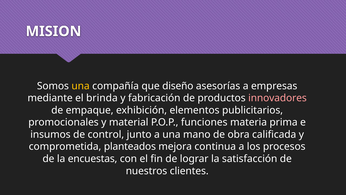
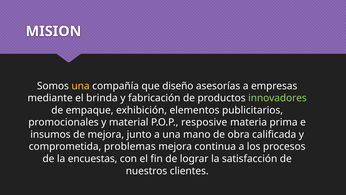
innovadores colour: pink -> light green (277, 98)
funciones: funciones -> resposive (204, 122)
de control: control -> mejora (106, 134)
planteados: planteados -> problemas (130, 146)
